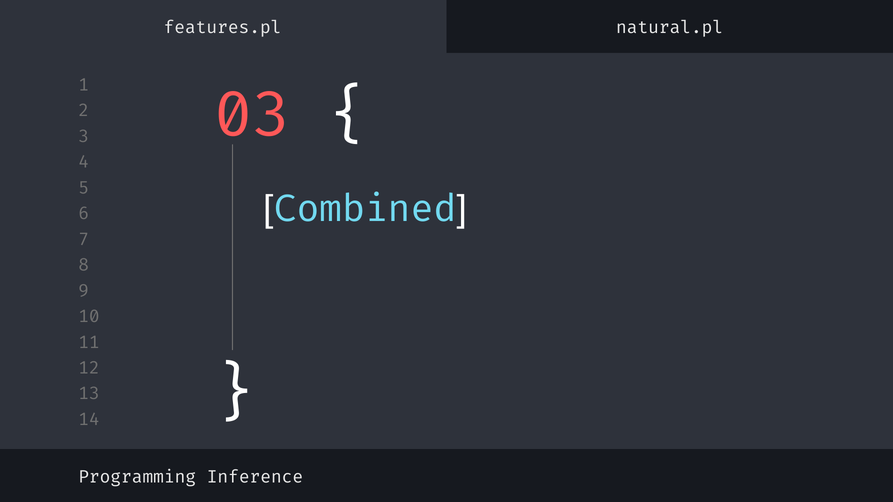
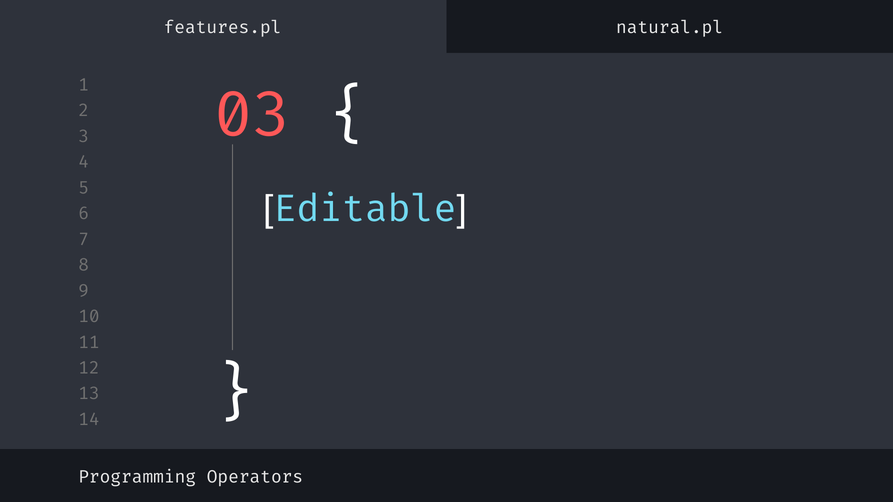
Combined: Combined -> Editable (365, 209)
Inference: Inference -> Operators (255, 477)
